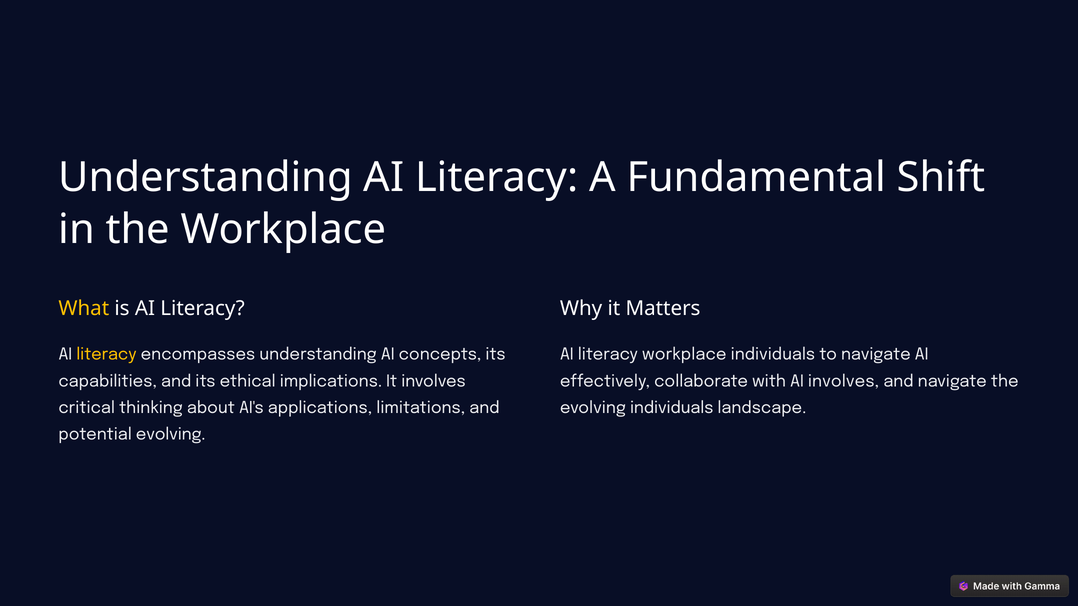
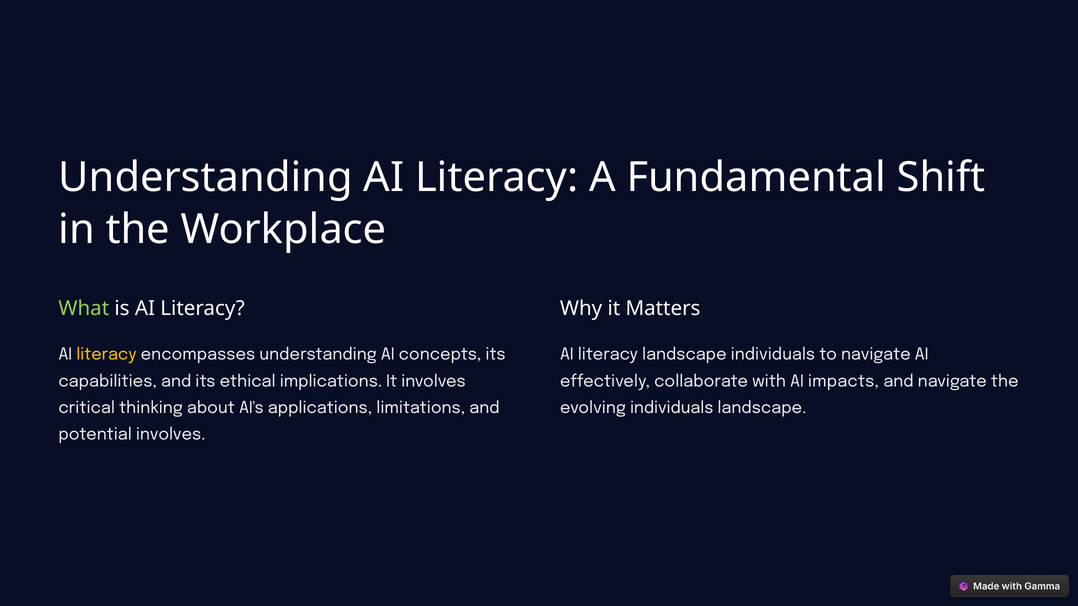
What colour: yellow -> light green (84, 309)
literacy workplace: workplace -> landscape (684, 355)
AI involves: involves -> impacts (843, 381)
potential evolving: evolving -> involves (171, 435)
